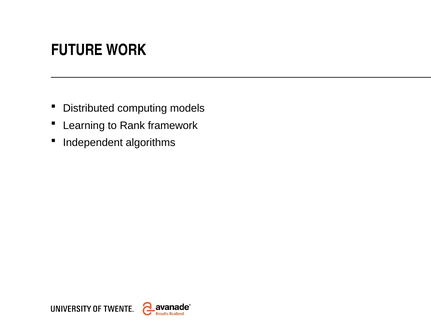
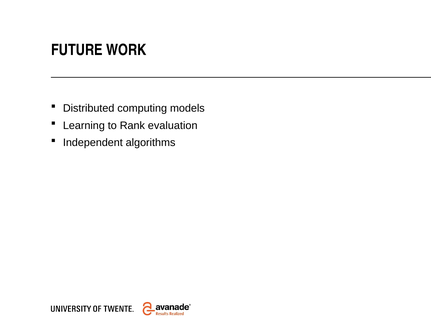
framework: framework -> evaluation (173, 125)
